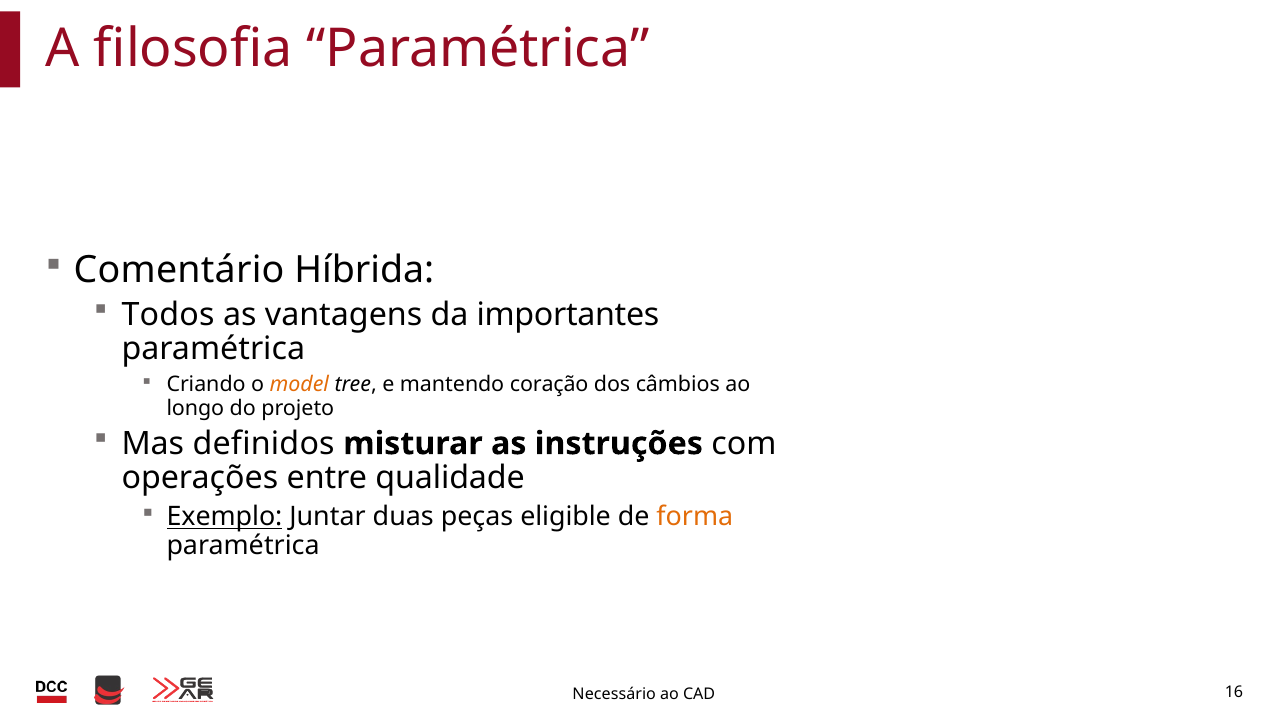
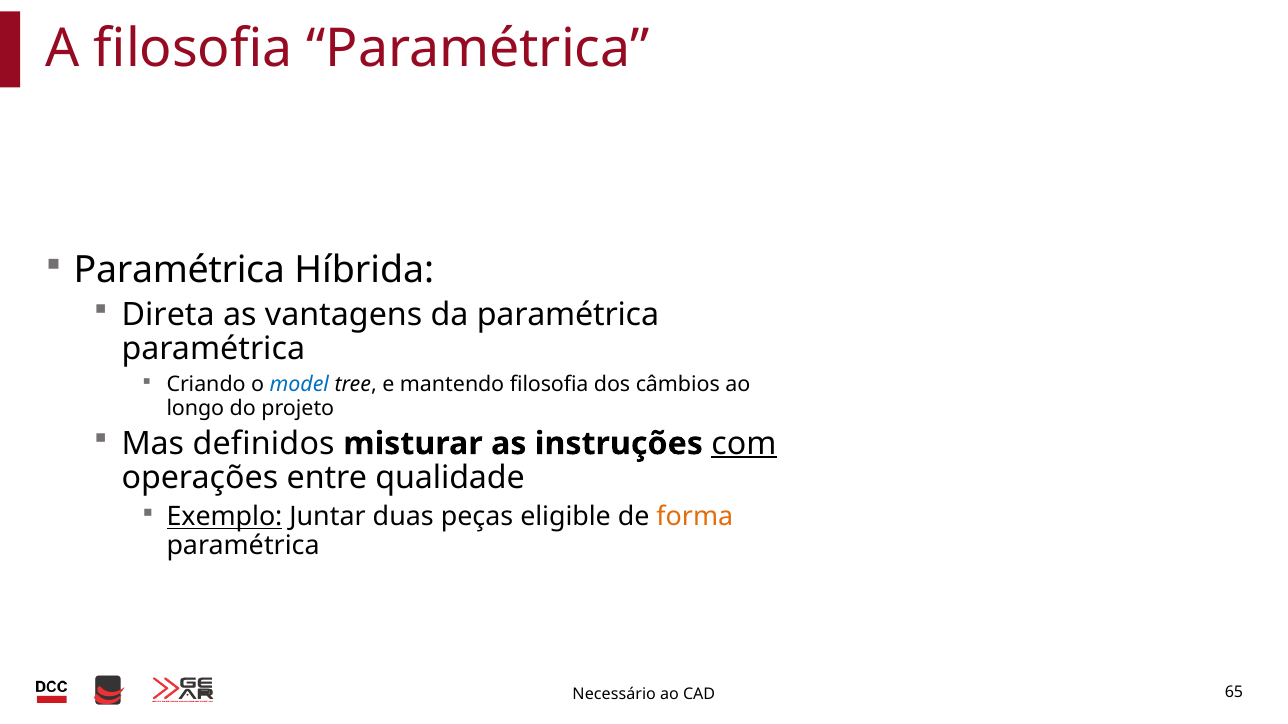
Comentário: Comentário -> Paramétrica (179, 270)
Todos: Todos -> Direta (168, 315)
da importantes: importantes -> paramétrica (568, 315)
model colour: orange -> blue (299, 385)
mantendo coração: coração -> filosofia (549, 385)
com underline: none -> present (744, 444)
16: 16 -> 65 (1234, 693)
